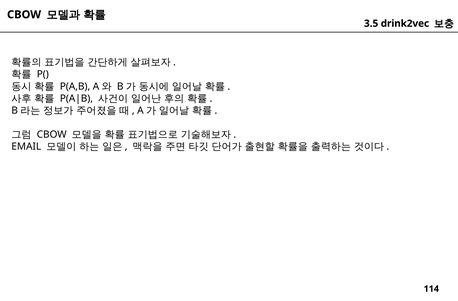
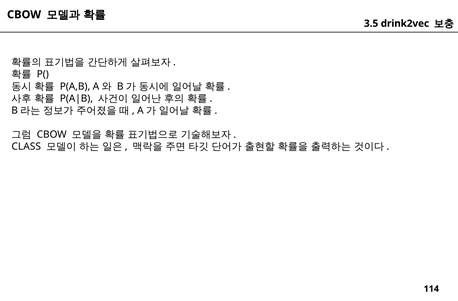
EMAIL: EMAIL -> CLASS (26, 147)
